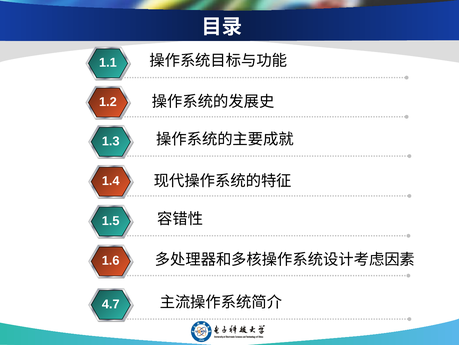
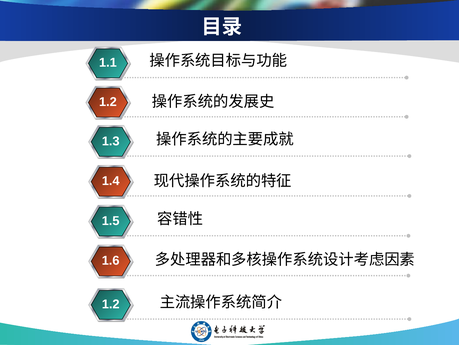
4.7: 4.7 -> 1.2 (111, 304)
